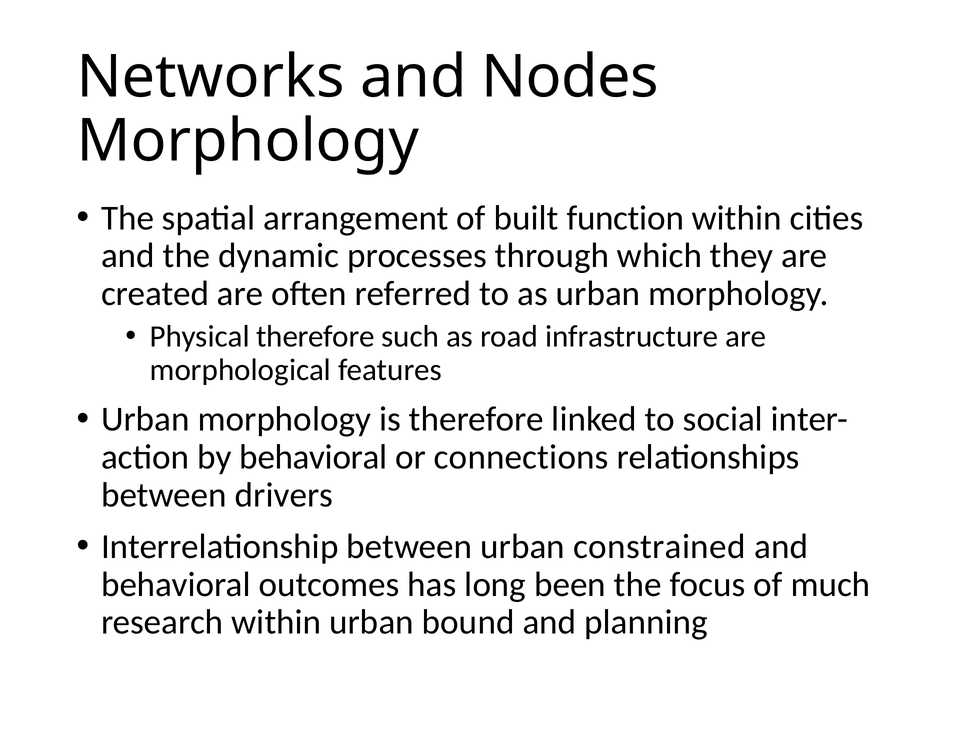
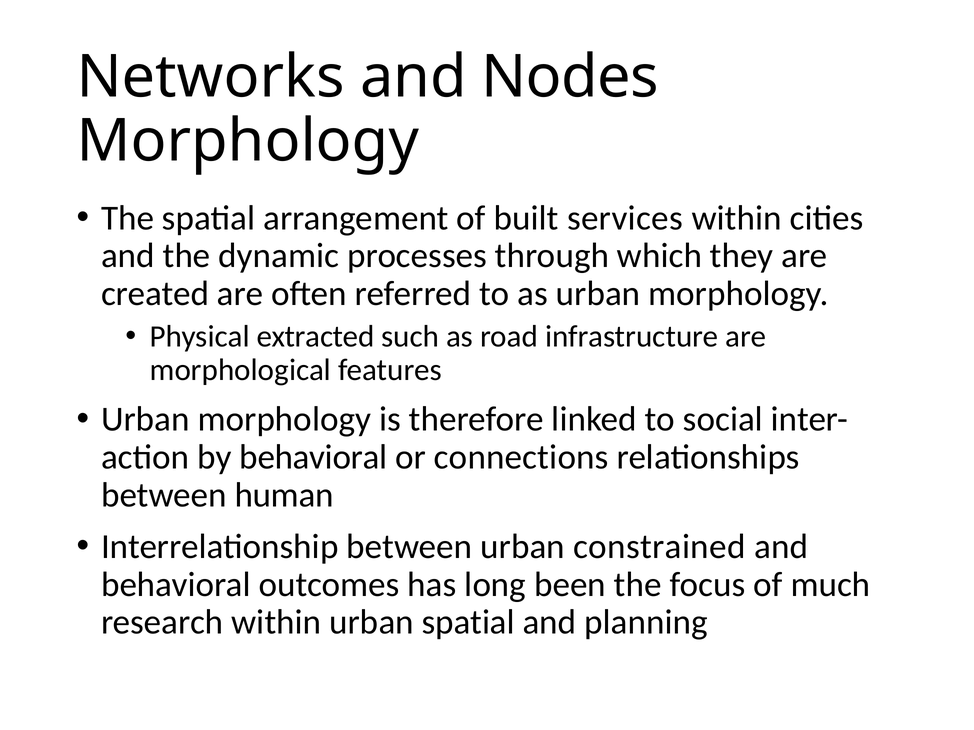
function: function -> services (625, 218)
Physical therefore: therefore -> extracted (315, 337)
drivers: drivers -> human (284, 495)
urban bound: bound -> spatial (468, 623)
